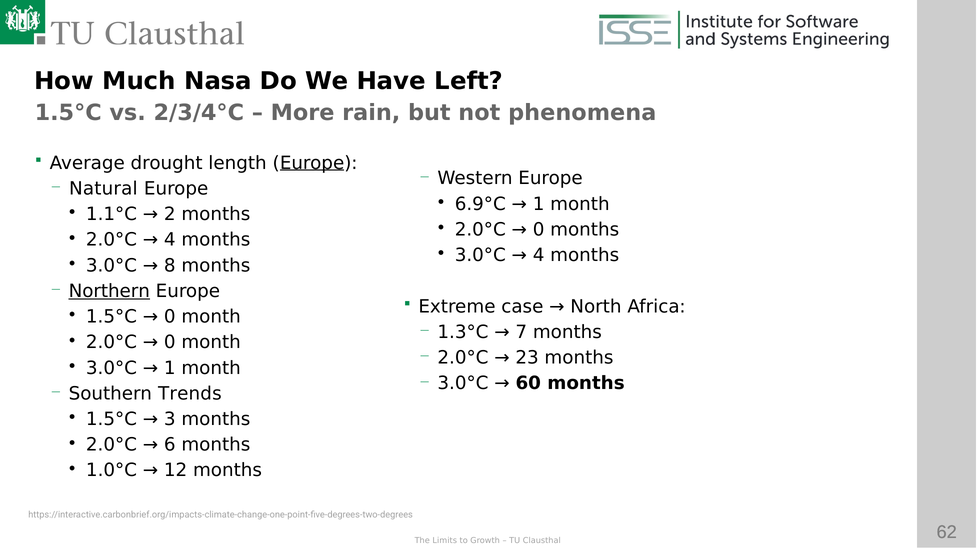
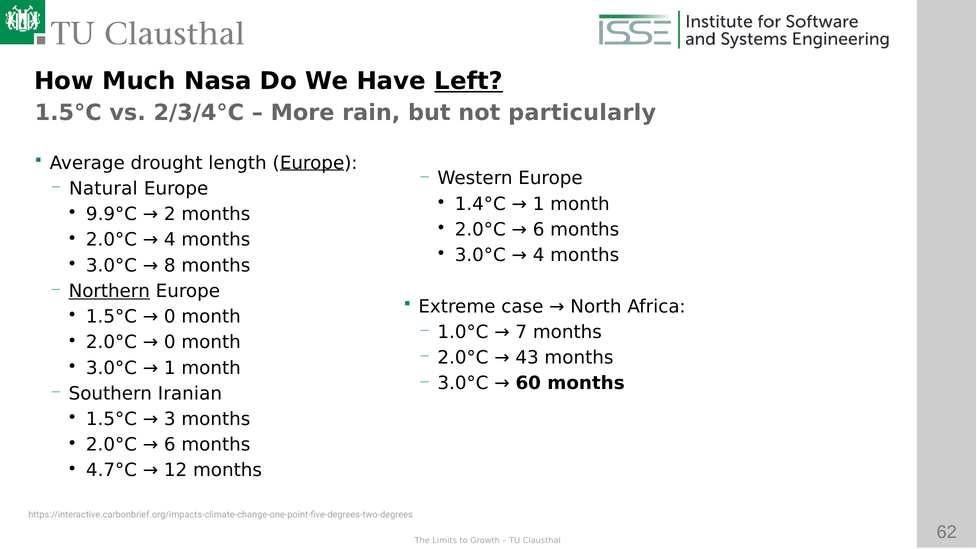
Left underline: none -> present (469, 81)
phenomena: phenomena -> particularly (582, 113)
6.9°C: 6.9°C -> 1.4°C (480, 204)
1.1°C: 1.1°C -> 9.9°C (112, 214)
0: 0 -> 6 (539, 230)
1.3°C: 1.3°C -> 1.0°C (463, 332)
23: 23 -> 43 (527, 358)
Trends: Trends -> Iranian (190, 394)
1.0°C: 1.0°C -> 4.7°C (112, 471)
